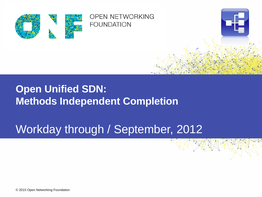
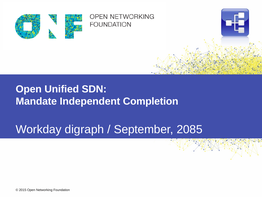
Methods: Methods -> Mandate (36, 101)
through: through -> digraph (84, 129)
2012: 2012 -> 2085 (190, 129)
